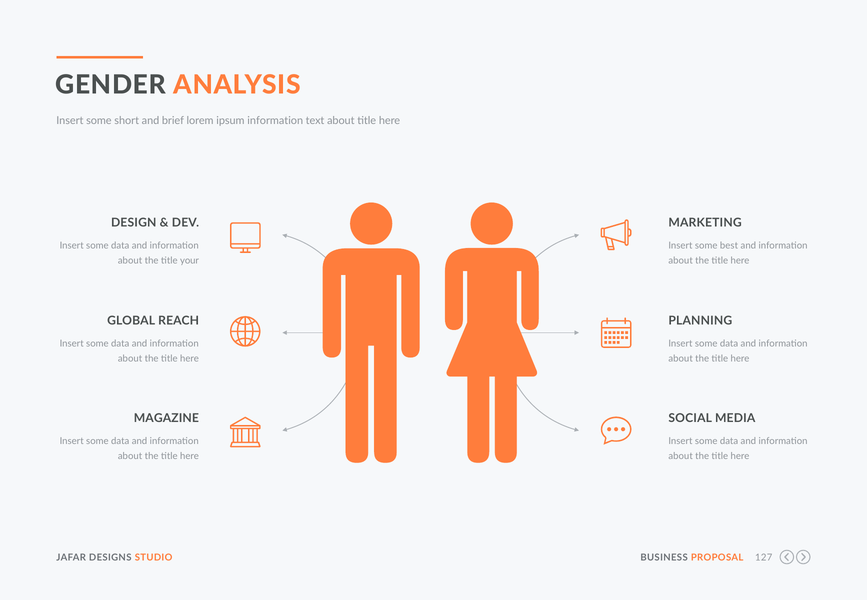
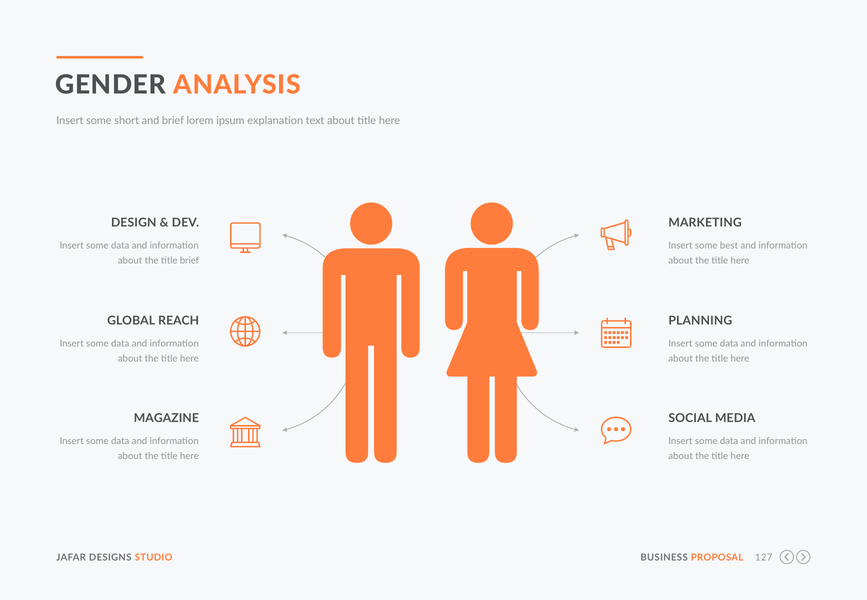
ipsum information: information -> explanation (275, 121)
title your: your -> brief (190, 261)
